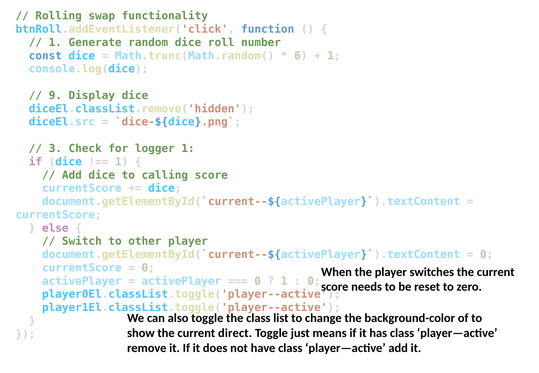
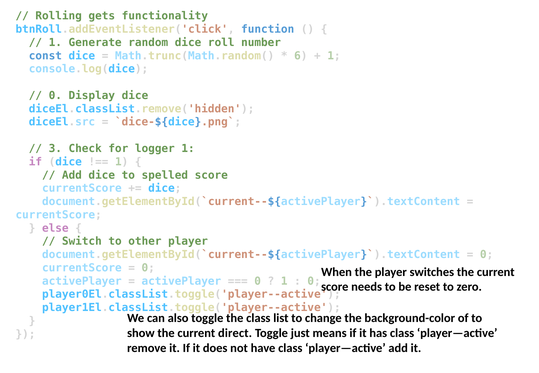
swap: swap -> gets (102, 16)
9: 9 -> 0 (55, 96)
calling: calling -> spelled (165, 175)
